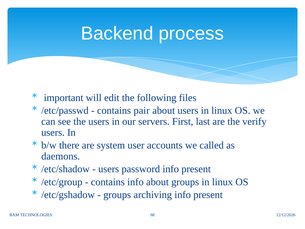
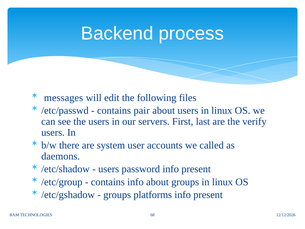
important: important -> messages (64, 98)
archiving: archiving -> platforms (153, 195)
